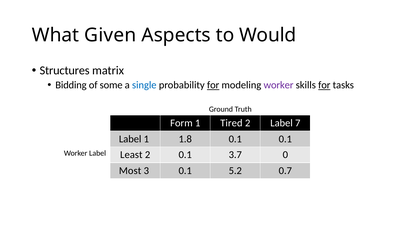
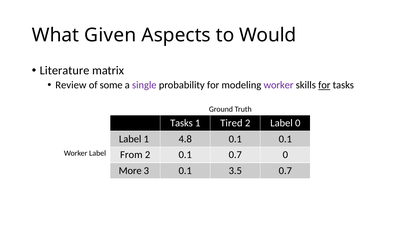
Structures: Structures -> Literature (65, 71)
Bidding: Bidding -> Review (71, 85)
single colour: blue -> purple (144, 85)
for underline: present -> none (213, 85)
Form: Form -> Tasks (181, 123)
Label 7: 7 -> 0 (298, 123)
1.8: 1.8 -> 4.8 (185, 139)
Least: Least -> From (131, 155)
0.1 3.7: 3.7 -> 0.7 (235, 155)
Most: Most -> More (130, 171)
5.2: 5.2 -> 3.5 (235, 171)
